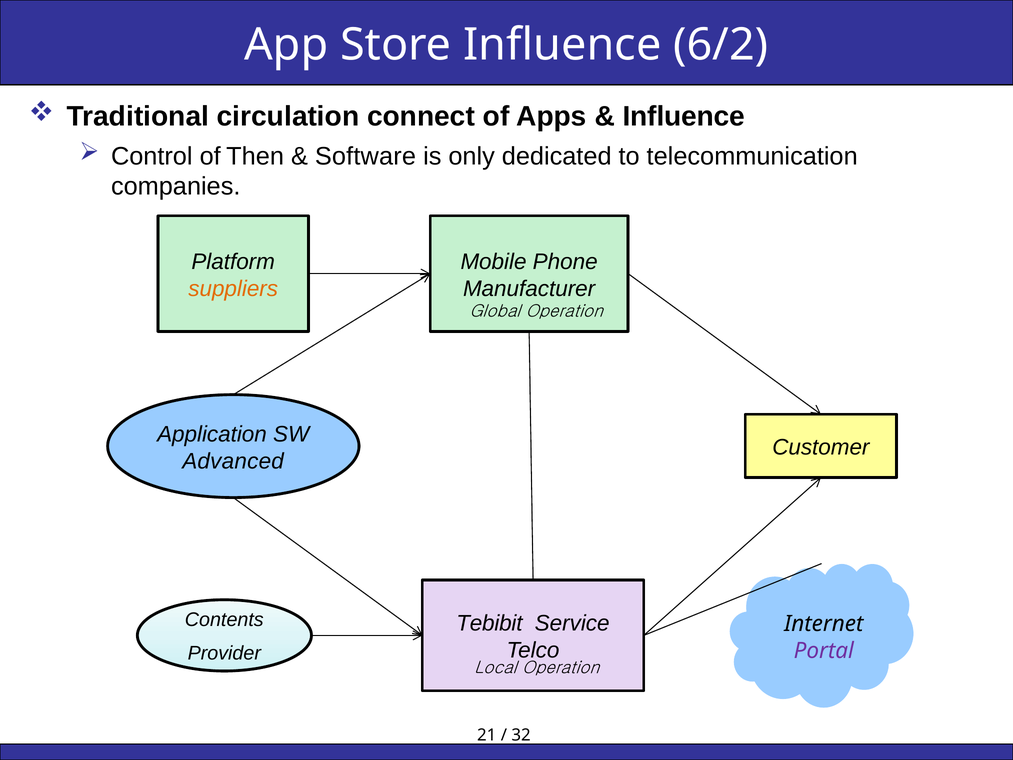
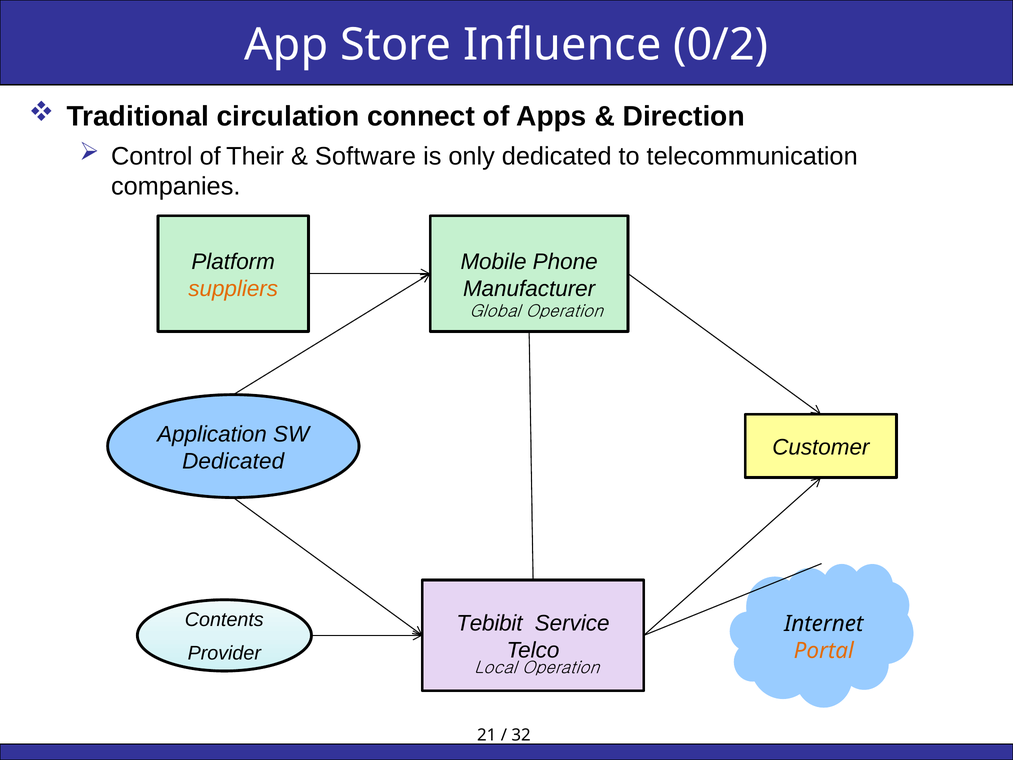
6/2: 6/2 -> 0/2 (721, 45)
Influence: Influence -> Direction (684, 117)
Then: Then -> Their (255, 156)
Advanced: Advanced -> Dedicated (233, 461)
Portal colour: purple -> orange (824, 651)
